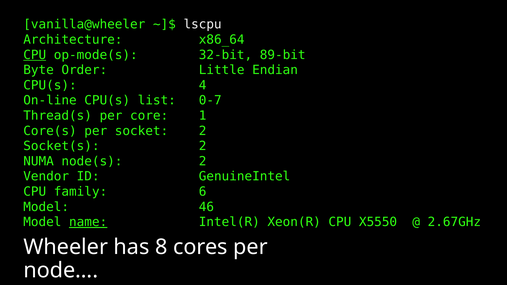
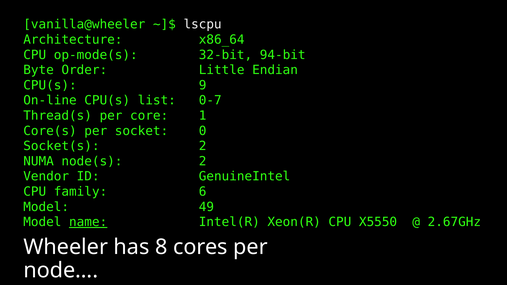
CPU underline: present -> none (35, 55)
89-bit: 89-bit -> 94-bit (283, 55)
4: 4 -> 9 (203, 85)
socket 2: 2 -> 0 (203, 131)
46: 46 -> 49 (206, 207)
